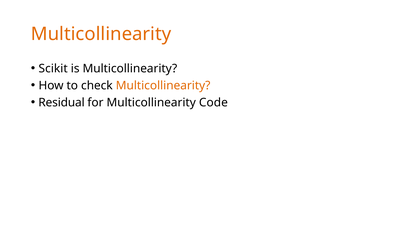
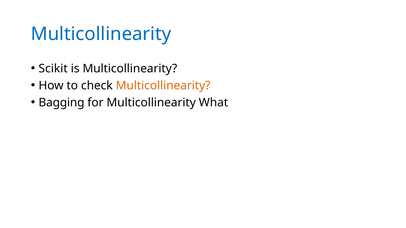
Multicollinearity colour: orange -> blue (101, 34)
Residual: Residual -> Bagging (62, 103)
Code: Code -> What (213, 103)
